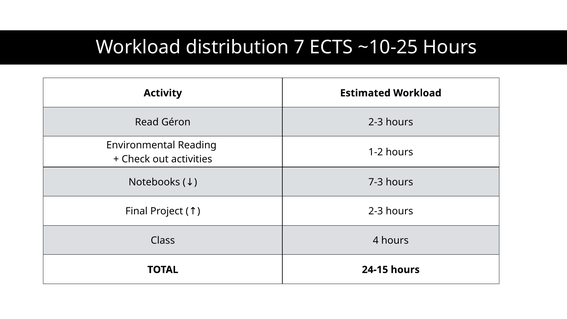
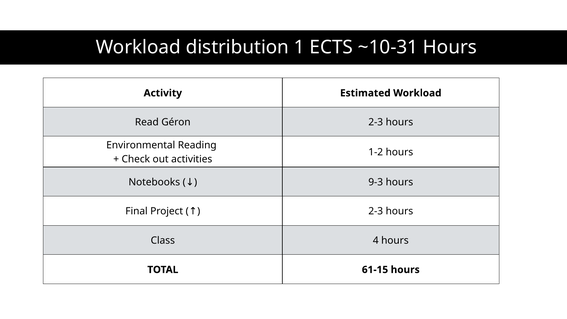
7: 7 -> 1 (299, 47)
~10-25: ~10-25 -> ~10-31 (388, 47)
7-3: 7-3 -> 9-3 (376, 182)
24-15: 24-15 -> 61-15 (375, 270)
